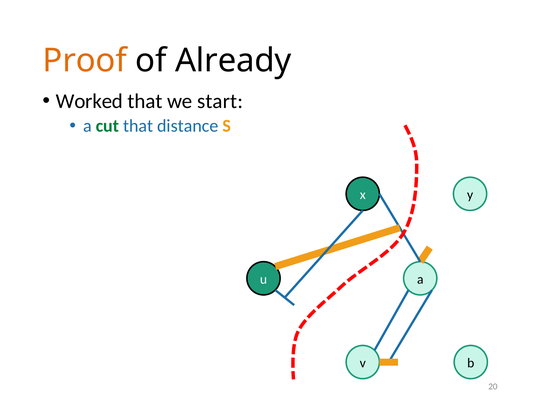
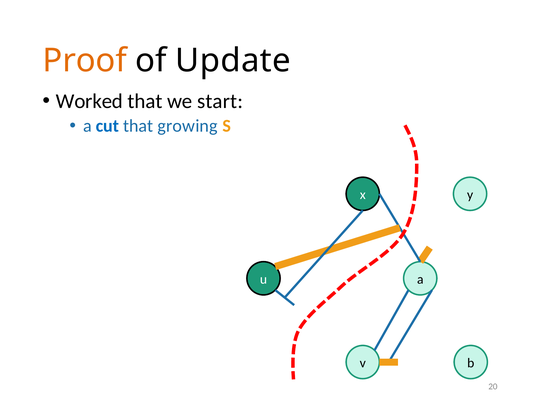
Already: Already -> Update (233, 60)
cut colour: green -> blue (107, 126)
distance: distance -> growing (188, 126)
